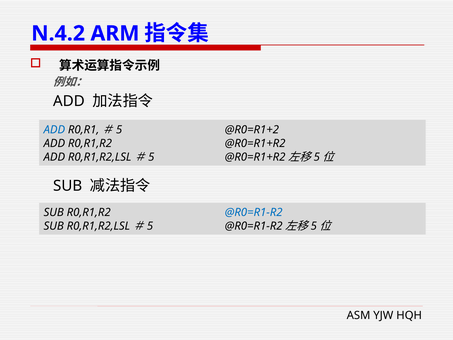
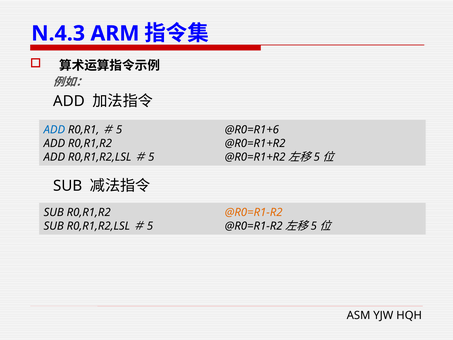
N.4.2: N.4.2 -> N.4.3 (58, 33)
@R0=R1+2: @R0=R1+2 -> @R0=R1+6 (252, 130)
@R0=R1-R2 colour: blue -> orange (254, 212)
